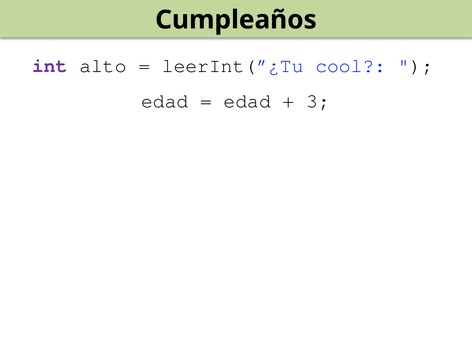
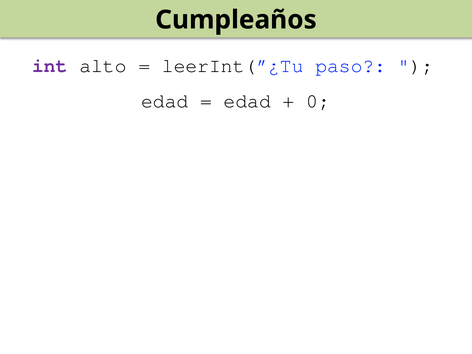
cool: cool -> paso (351, 66)
3: 3 -> 0 (318, 101)
